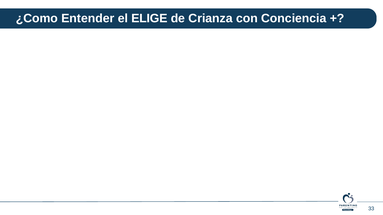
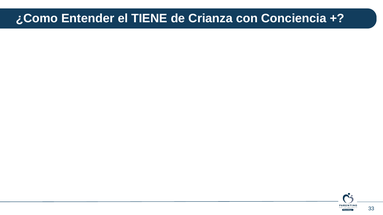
ELIGE: ELIGE -> TIENE (149, 18)
